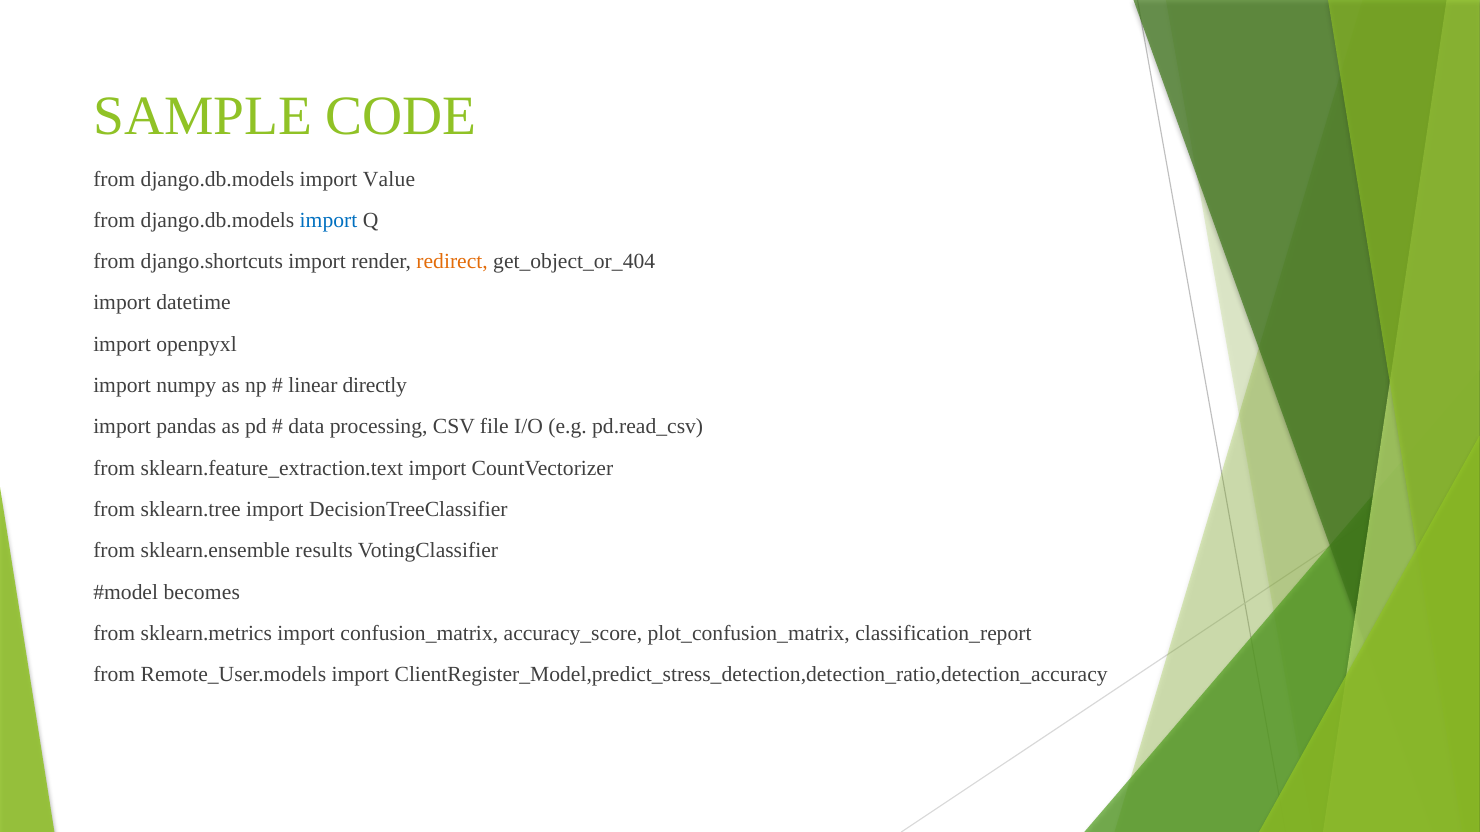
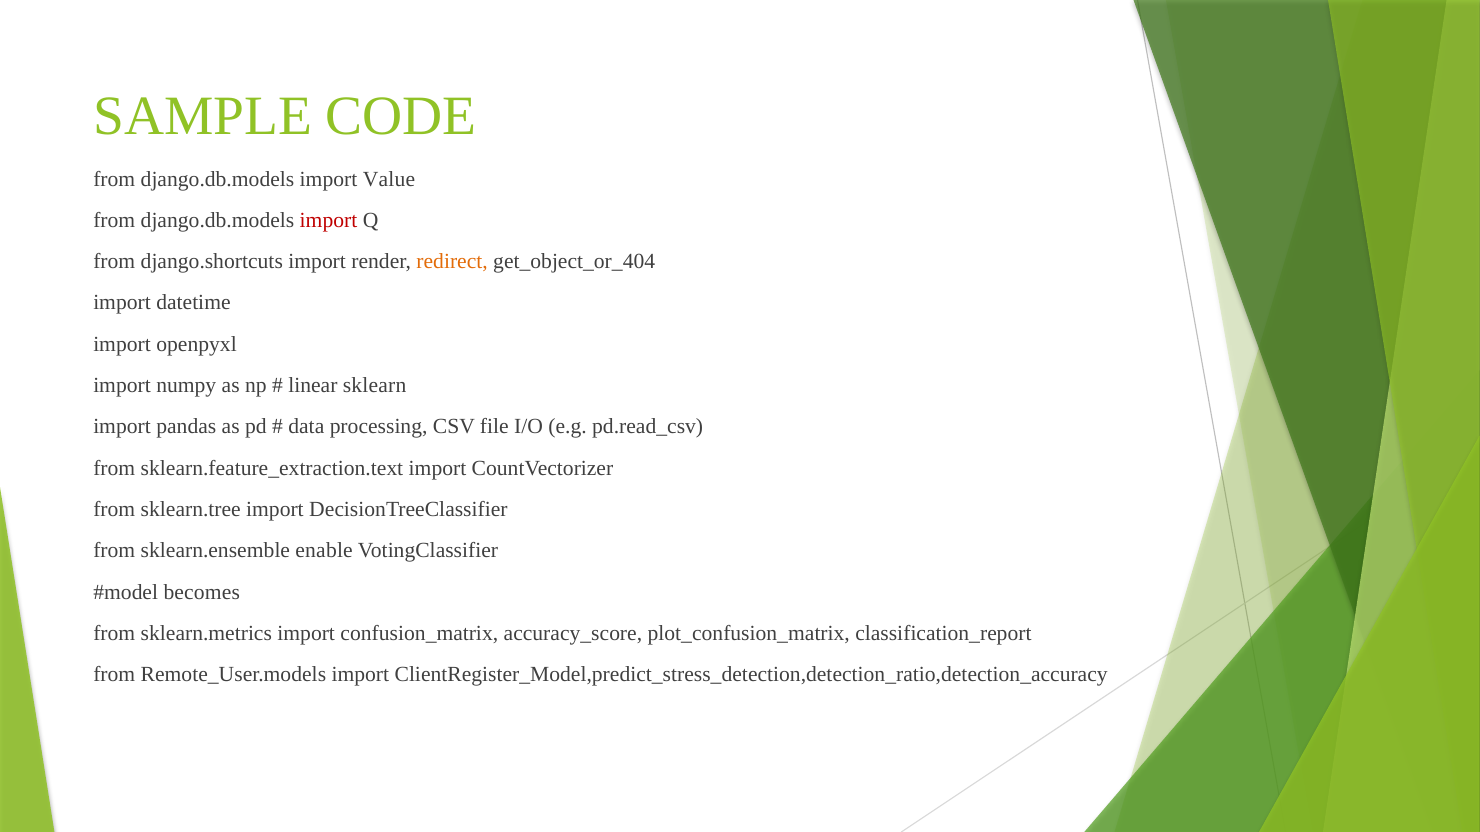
import colour: blue -> red (329, 220)
directly: directly -> sklearn (375, 386)
results: results -> enable (324, 551)
